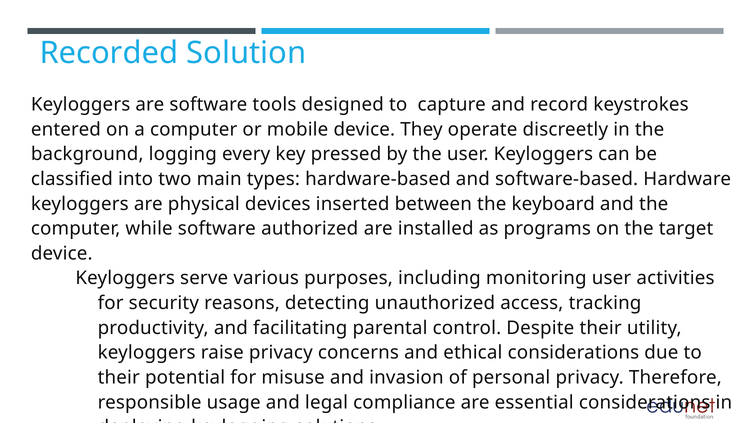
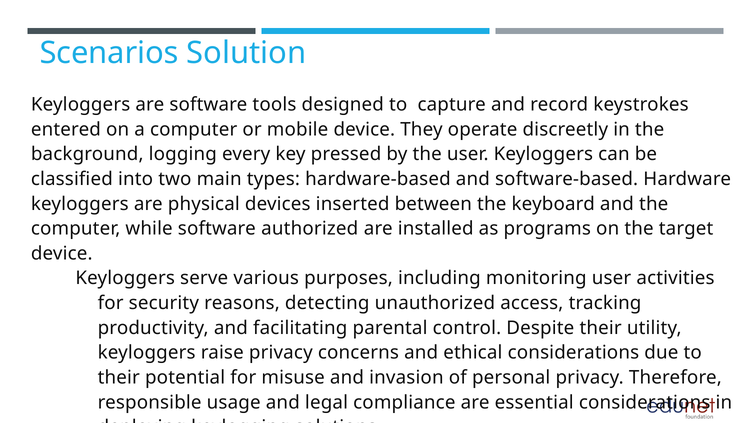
Recorded: Recorded -> Scenarios (109, 53)
